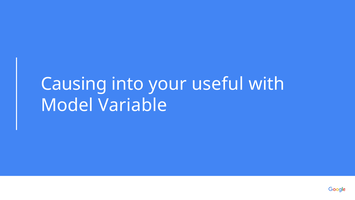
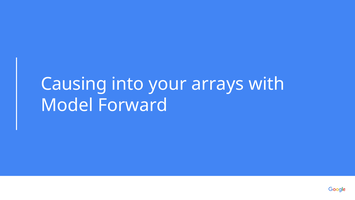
useful: useful -> arrays (218, 84)
Variable: Variable -> Forward (133, 105)
